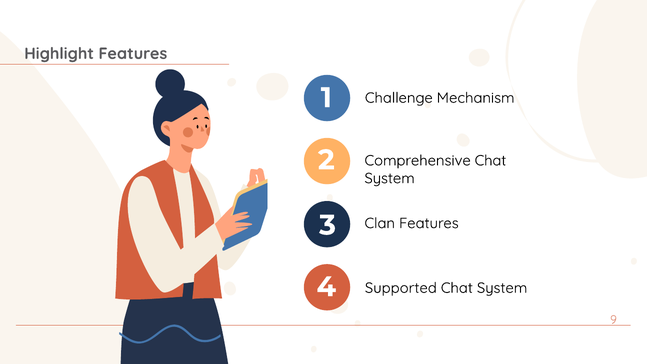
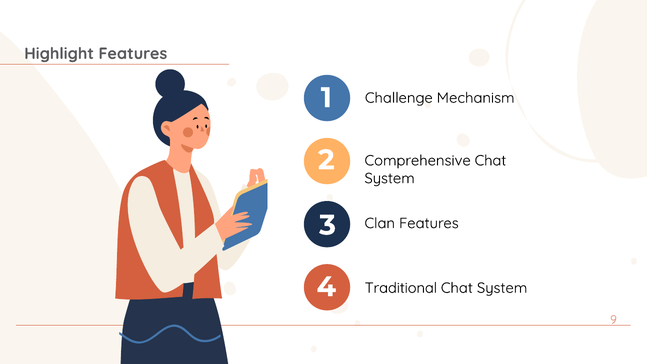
Supported: Supported -> Traditional (401, 288)
